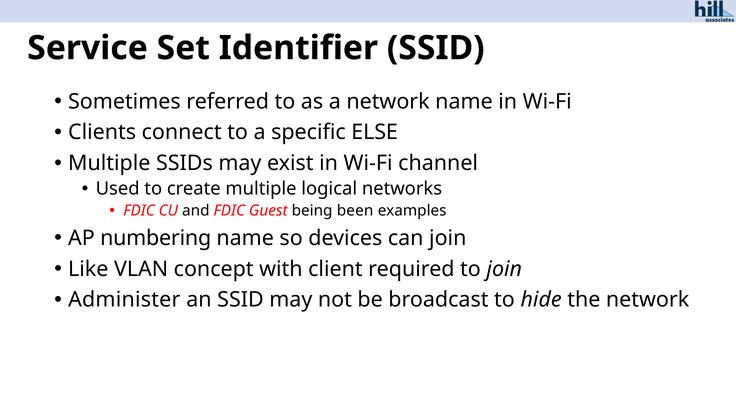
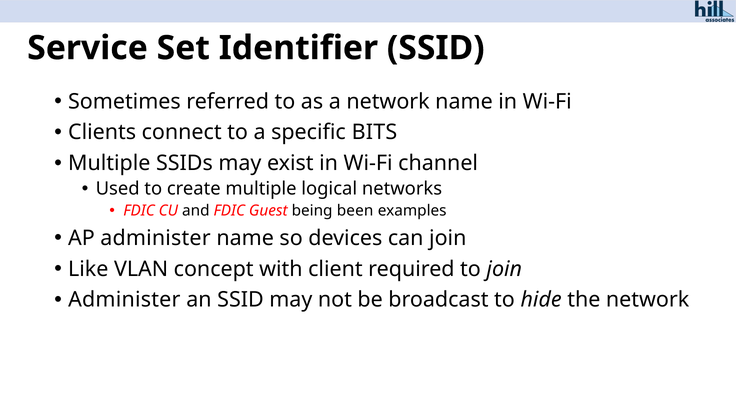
ELSE: ELSE -> BITS (374, 132)
AP numbering: numbering -> administer (155, 238)
